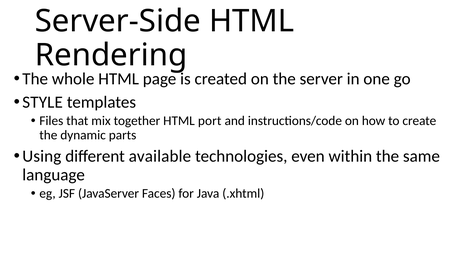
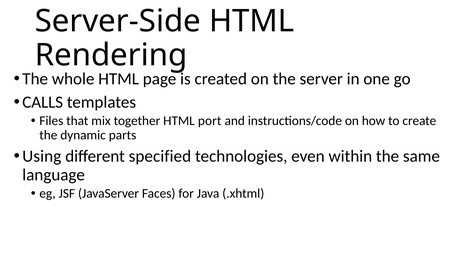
STYLE: STYLE -> CALLS (43, 102)
available: available -> specified (160, 156)
